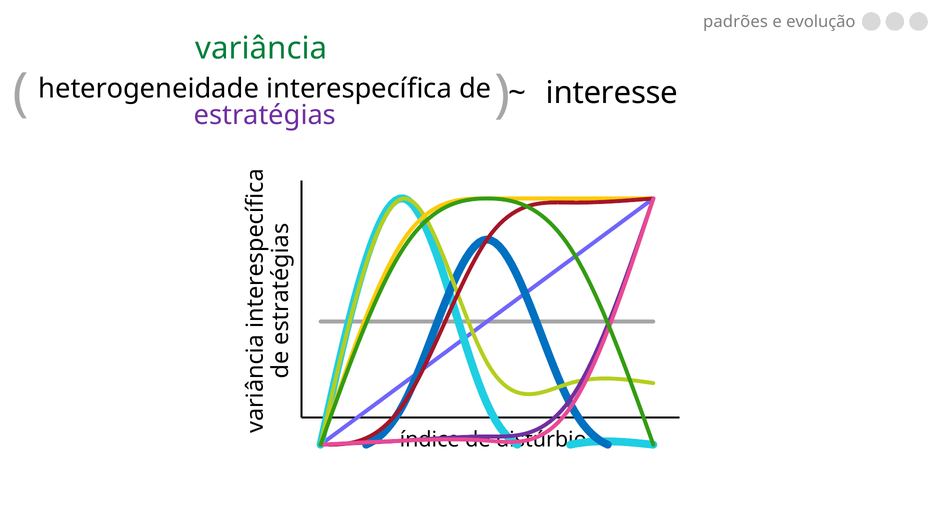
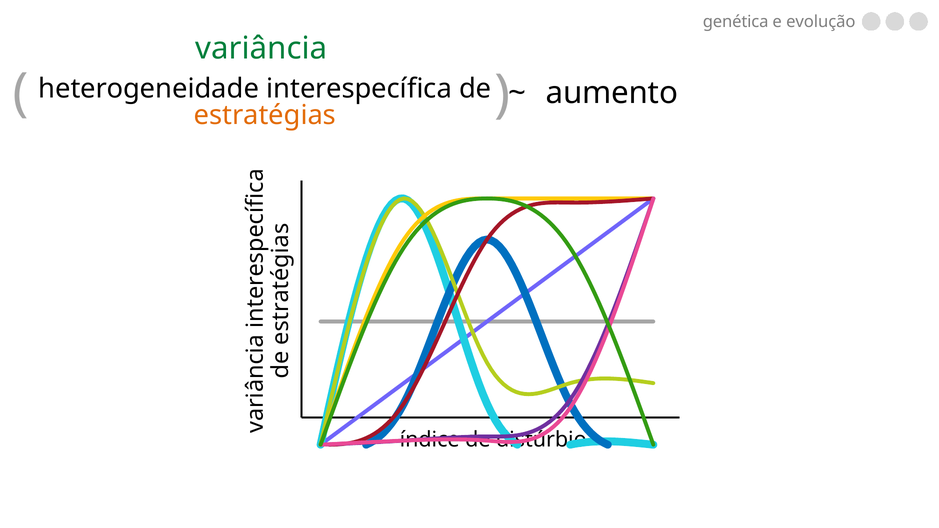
padrões: padrões -> genética (736, 22)
interesse: interesse -> aumento (612, 93)
estratégias colour: purple -> orange (265, 115)
